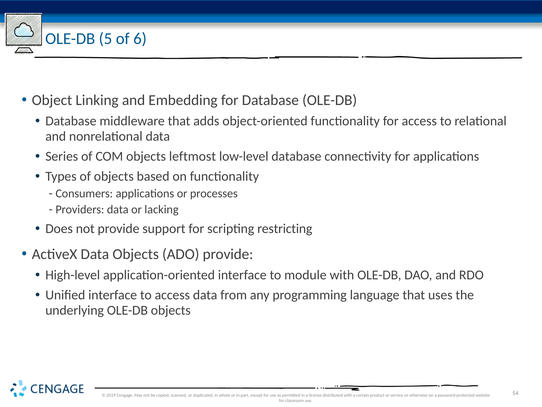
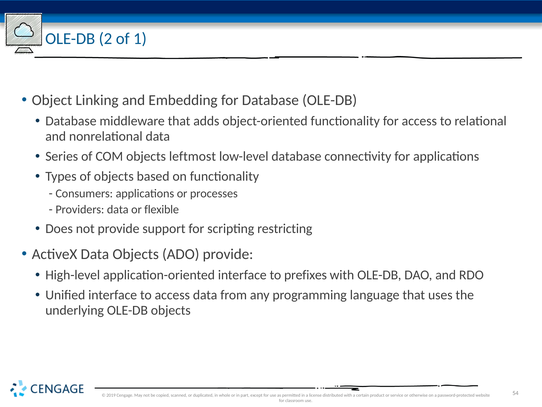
5: 5 -> 2 (106, 39)
6: 6 -> 1 (140, 39)
lacking: lacking -> flexible (162, 209)
module: module -> prefixes (306, 275)
